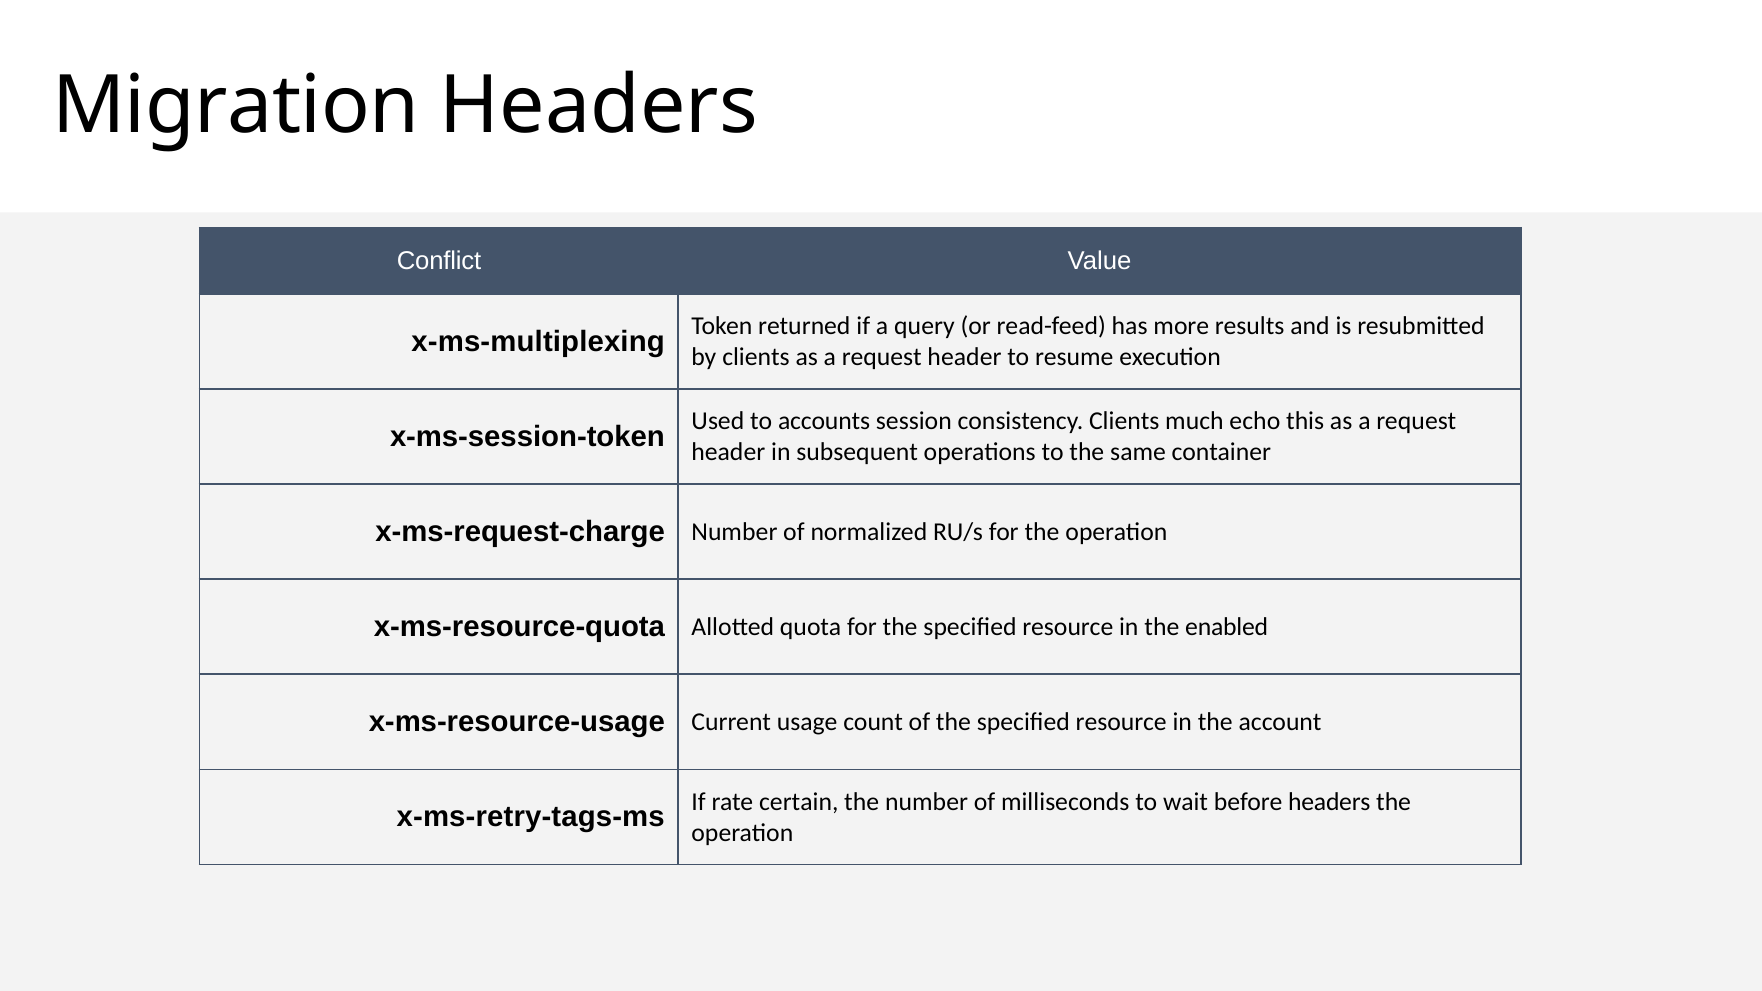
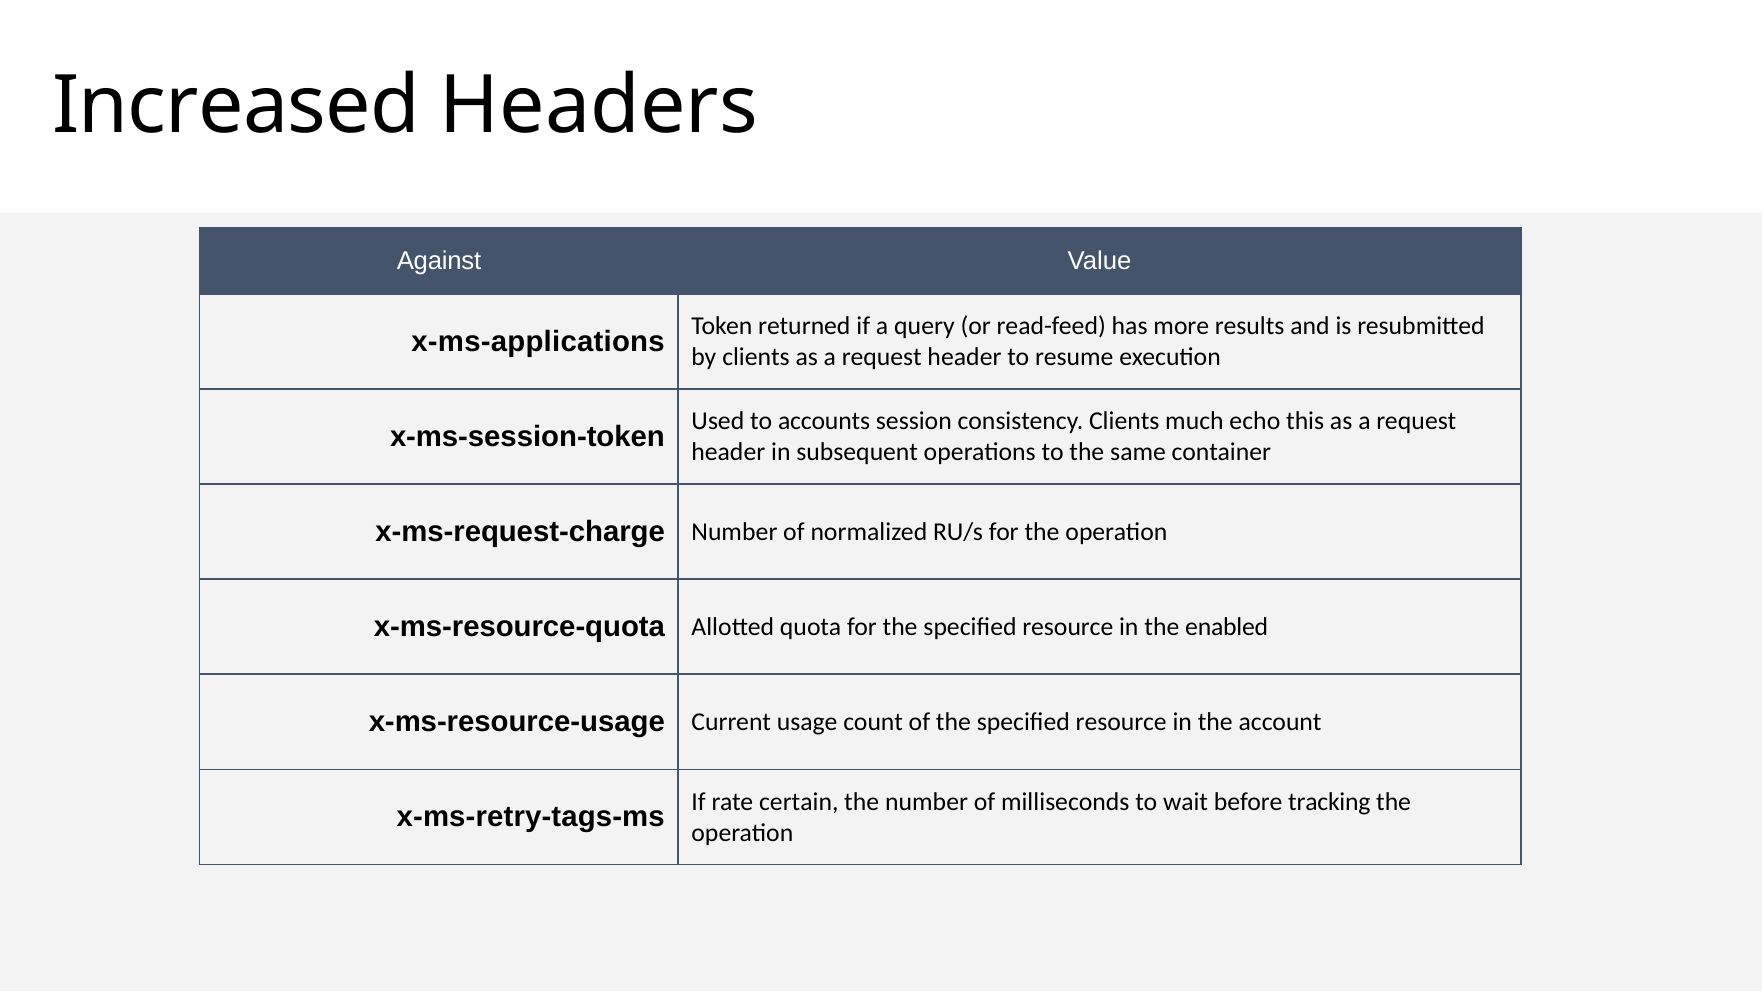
Migration: Migration -> Increased (236, 106)
Conflict: Conflict -> Against (439, 261)
x-ms-multiplexing: x-ms-multiplexing -> x-ms-applications (538, 342)
before headers: headers -> tracking (1329, 802)
